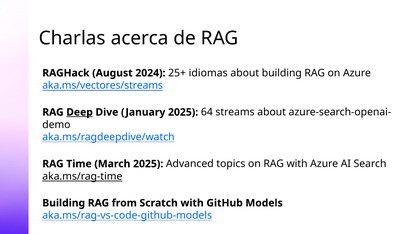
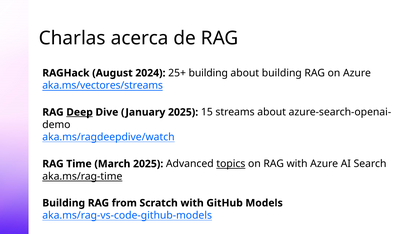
25+ idiomas: idiomas -> building (208, 73)
64: 64 -> 15 (207, 112)
topics underline: none -> present (231, 163)
